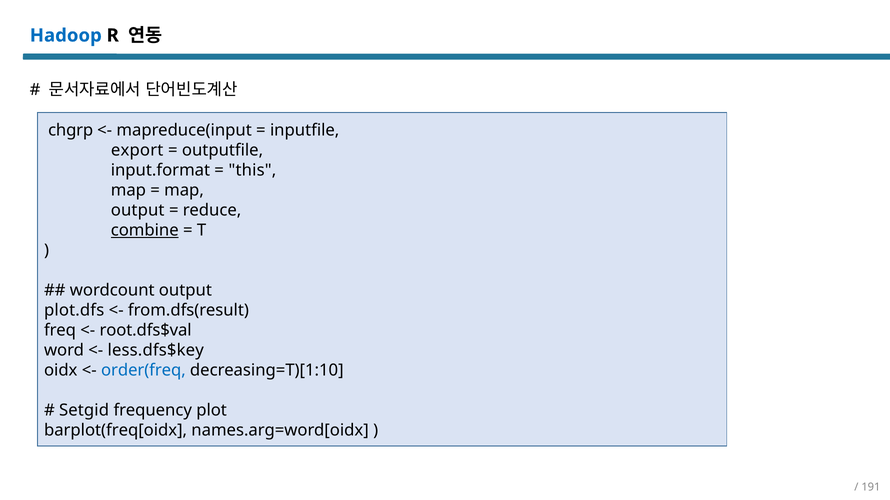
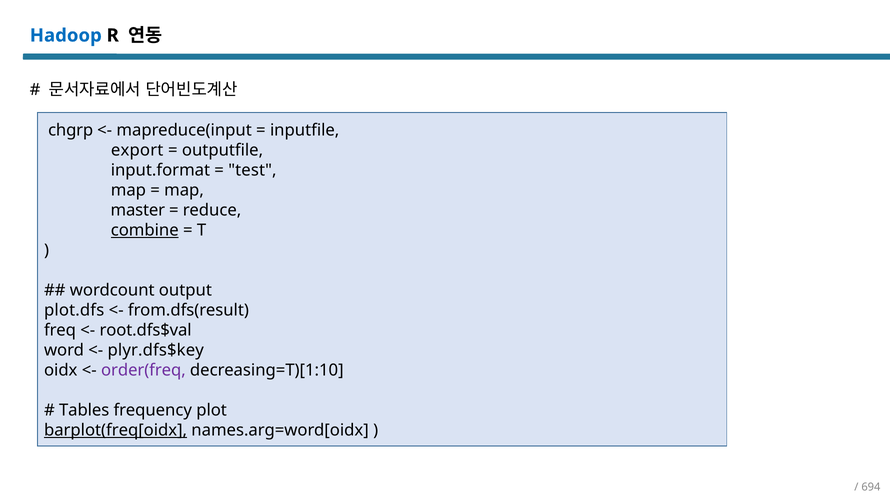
this: this -> test (252, 171)
output: output -> master (138, 211)
less.dfs$key: less.dfs$key -> plyr.dfs$key (156, 351)
order(freq colour: blue -> purple (143, 371)
Setgid: Setgid -> Tables (84, 411)
barplot(freq[oidx underline: none -> present (116, 431)
191: 191 -> 694 (871, 488)
